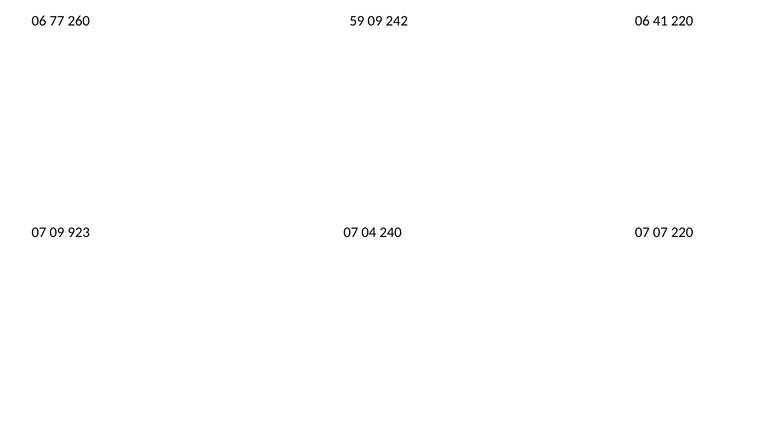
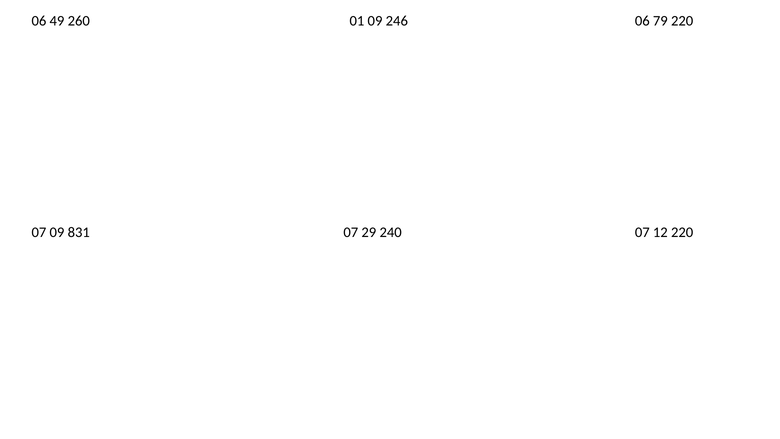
77: 77 -> 49 (57, 21)
59: 59 -> 01 (357, 21)
242: 242 -> 246 (397, 21)
41: 41 -> 79 (660, 21)
923: 923 -> 831 (79, 232)
04: 04 -> 29 (369, 232)
07 07: 07 -> 12 (660, 232)
